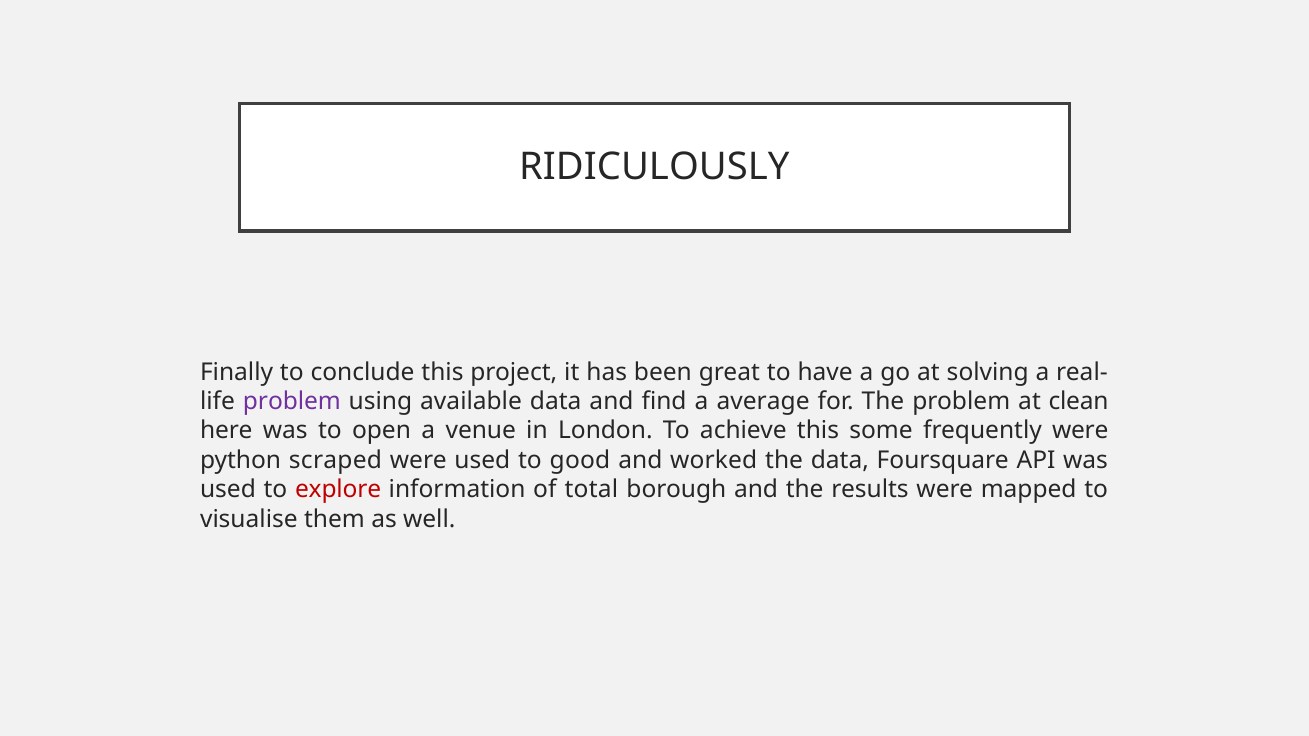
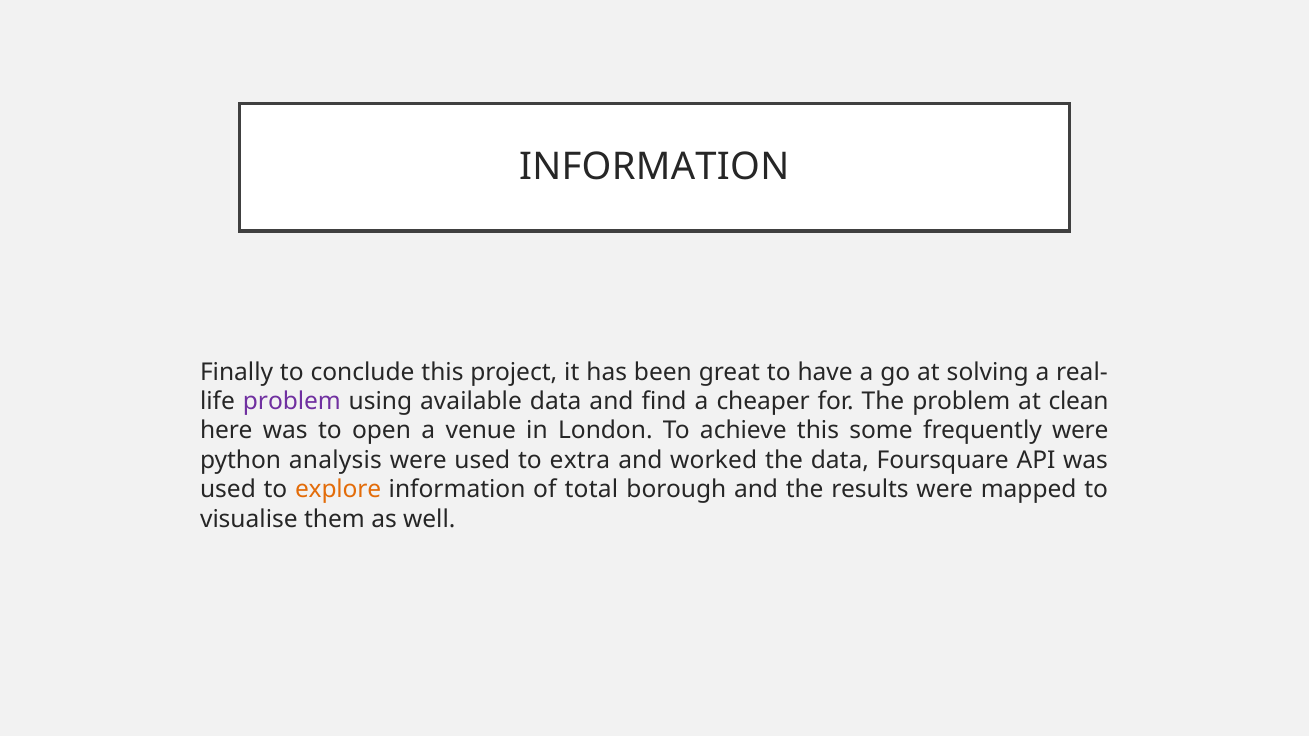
RIDICULOUSLY: RIDICULOUSLY -> INFORMATION (654, 167)
average: average -> cheaper (763, 402)
scraped: scraped -> analysis (335, 460)
good: good -> extra (580, 460)
explore colour: red -> orange (338, 490)
